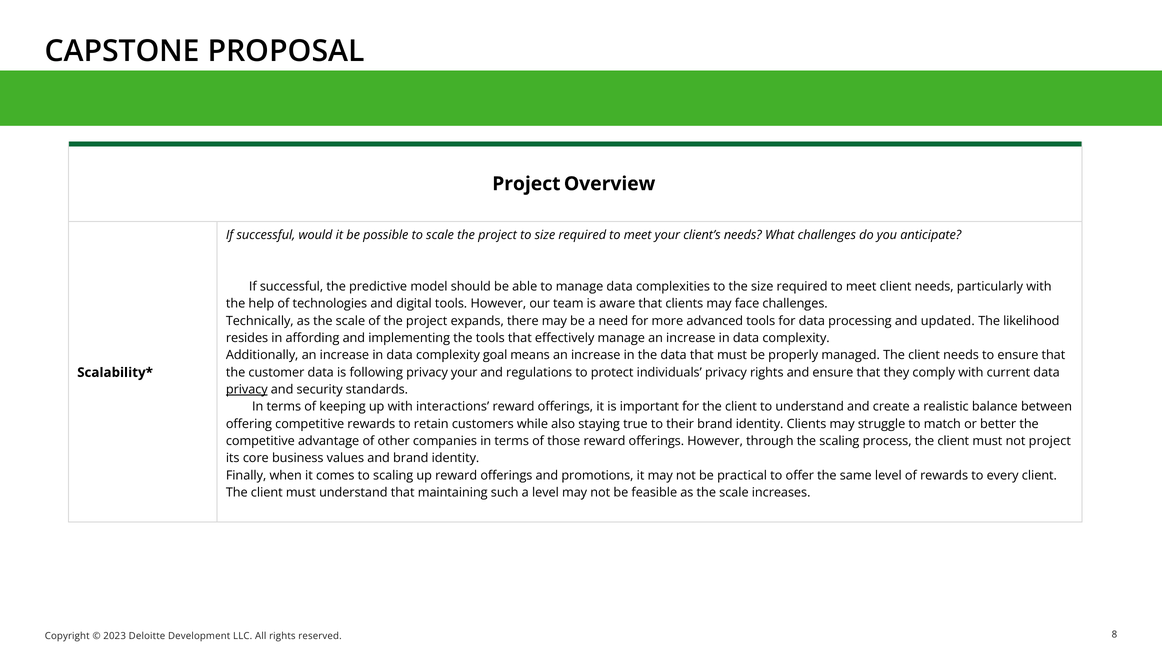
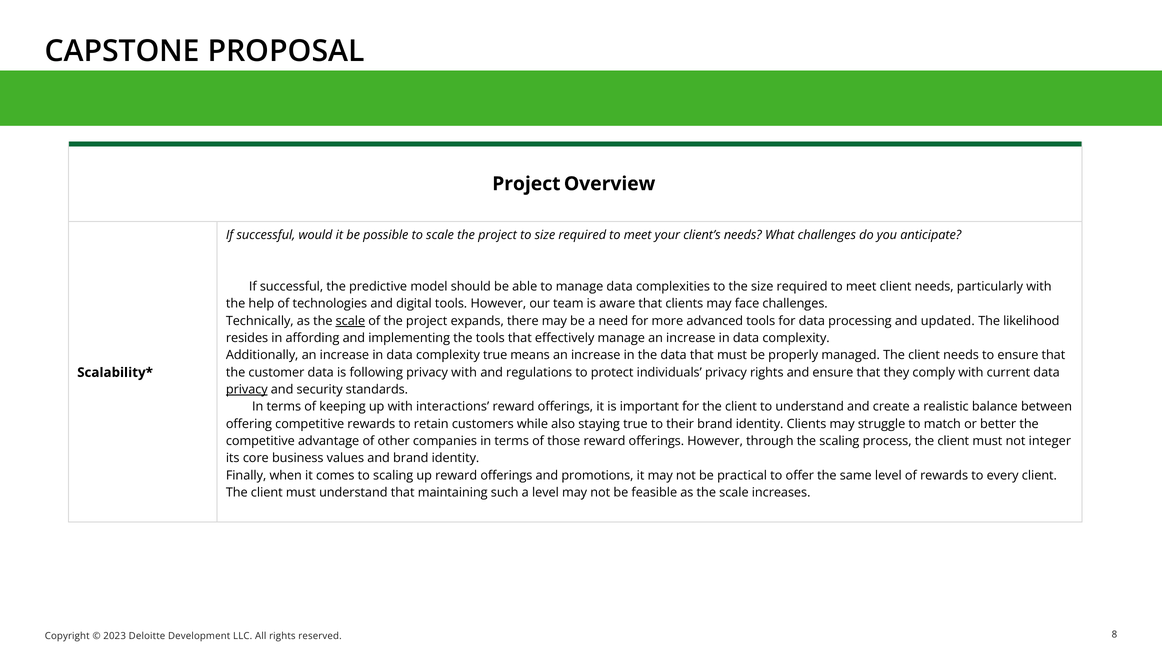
scale underline: none -> present (350, 321)
complexity goal: goal -> true (495, 355)
privacy your: your -> with (464, 372)
not project: project -> integer (1050, 441)
